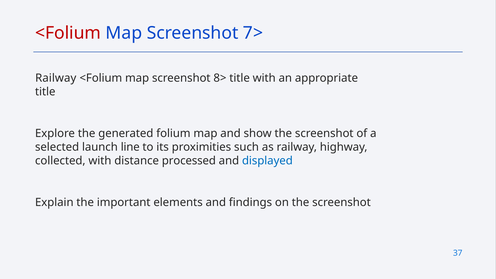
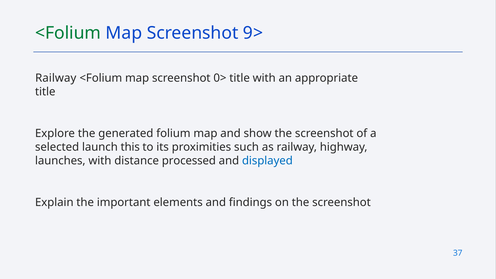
<Folium colour: red -> green (68, 33)
7>: 7> -> 9> (253, 33)
8>: 8> -> 0> (220, 78)
line: line -> this (130, 147)
collected: collected -> launches (60, 161)
